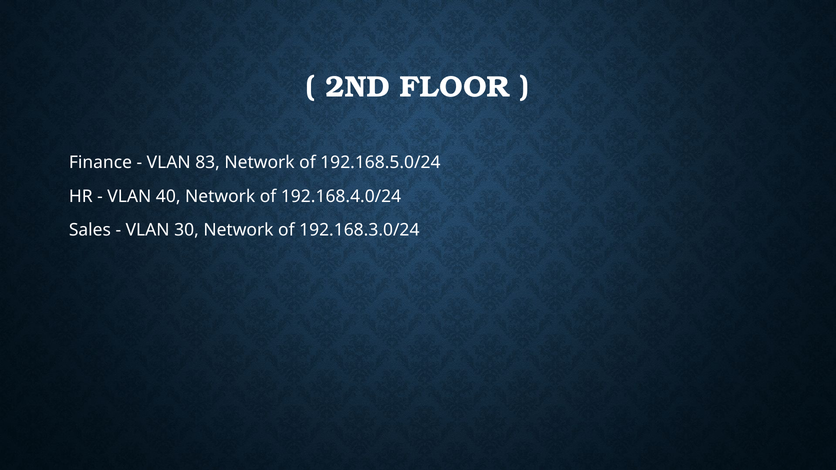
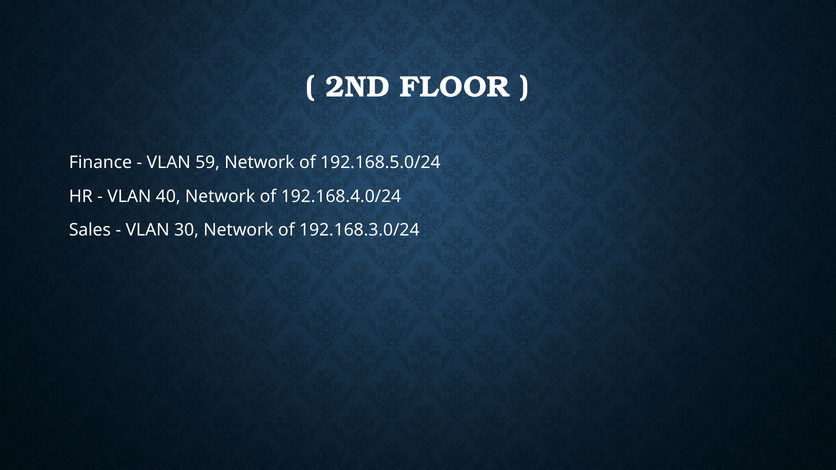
83: 83 -> 59 (208, 163)
